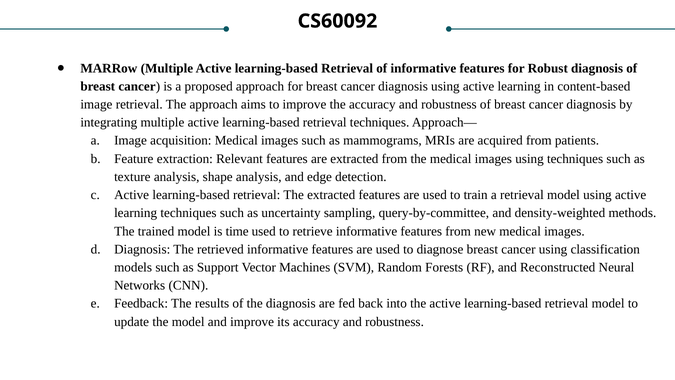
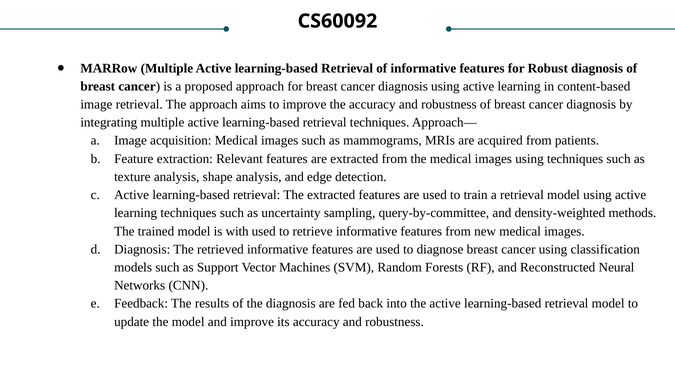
time: time -> with (237, 231)
